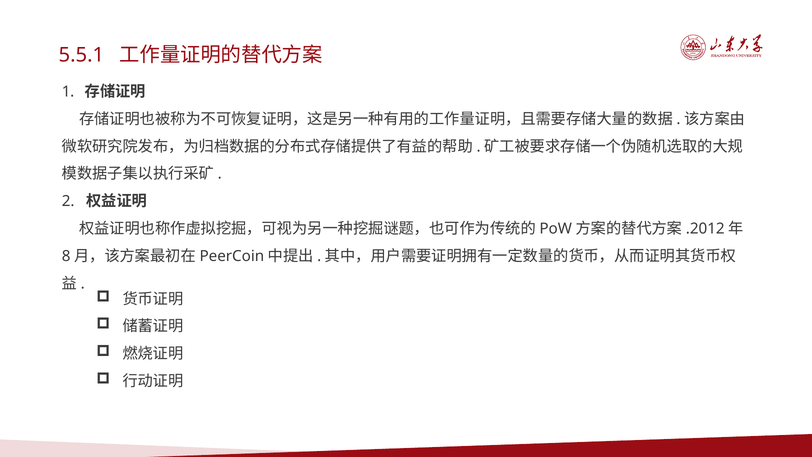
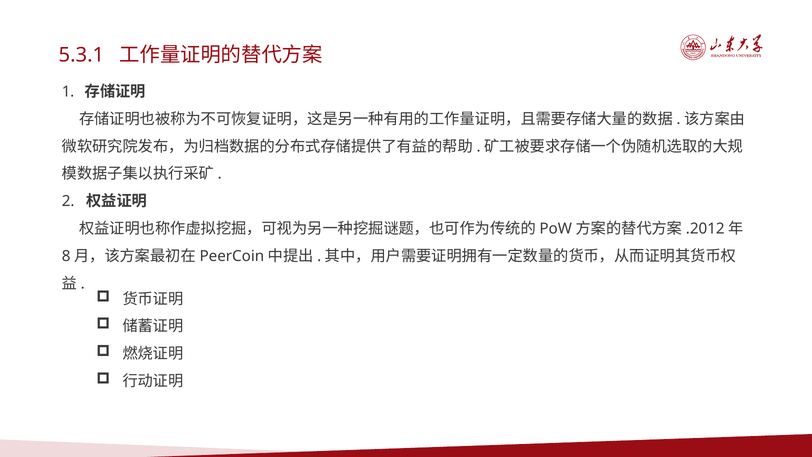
5.5.1: 5.5.1 -> 5.3.1 (81, 55)
